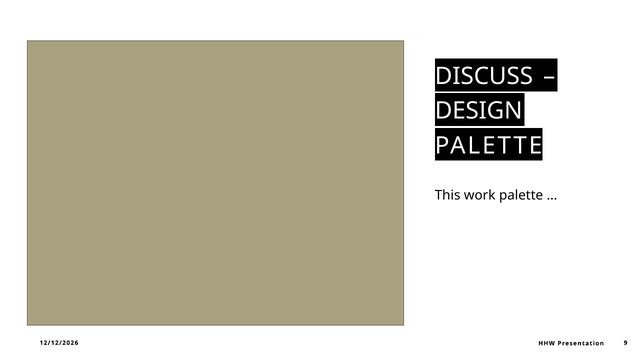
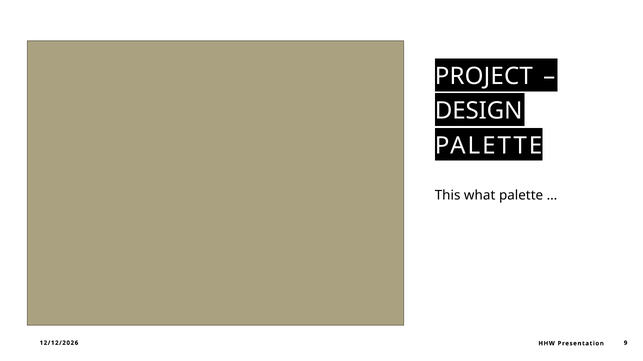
DISCUSS: DISCUSS -> PROJECT (484, 76)
work: work -> what (480, 195)
